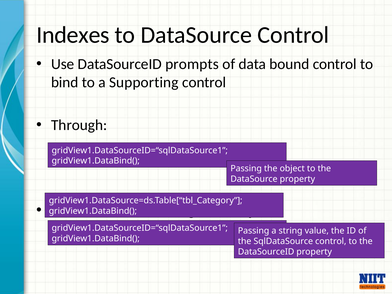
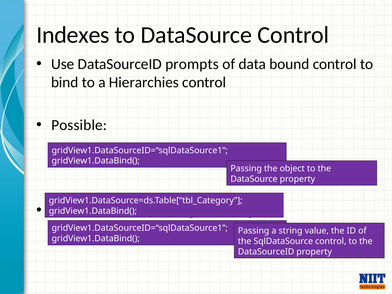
Supporting: Supporting -> Hierarchies (144, 82)
Through: Through -> Possible (79, 125)
